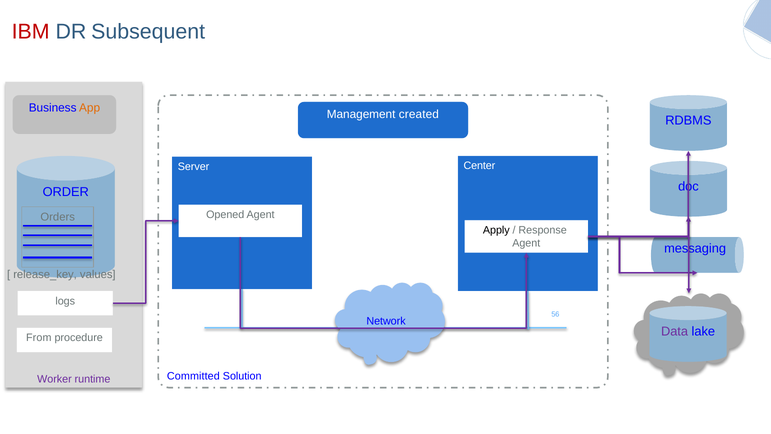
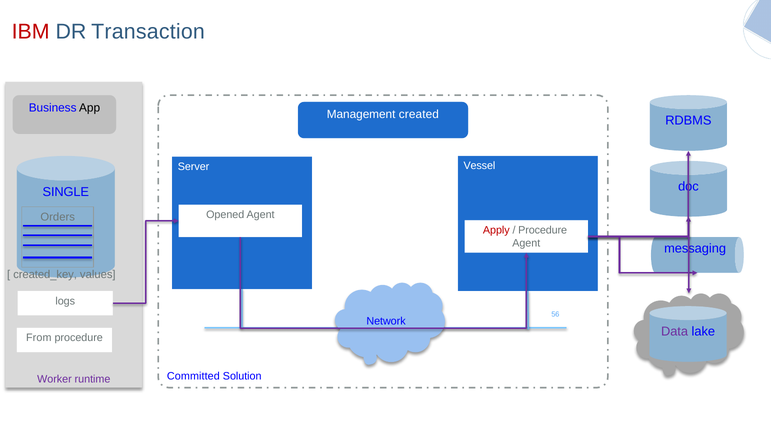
Subsequent: Subsequent -> Transaction (148, 32)
App colour: orange -> black (90, 108)
Center: Center -> Vessel (479, 166)
ORDER: ORDER -> SINGLE (66, 192)
Apply colour: black -> red (496, 230)
Response: Response -> Procedure (543, 230)
release_key: release_key -> created_key (45, 274)
